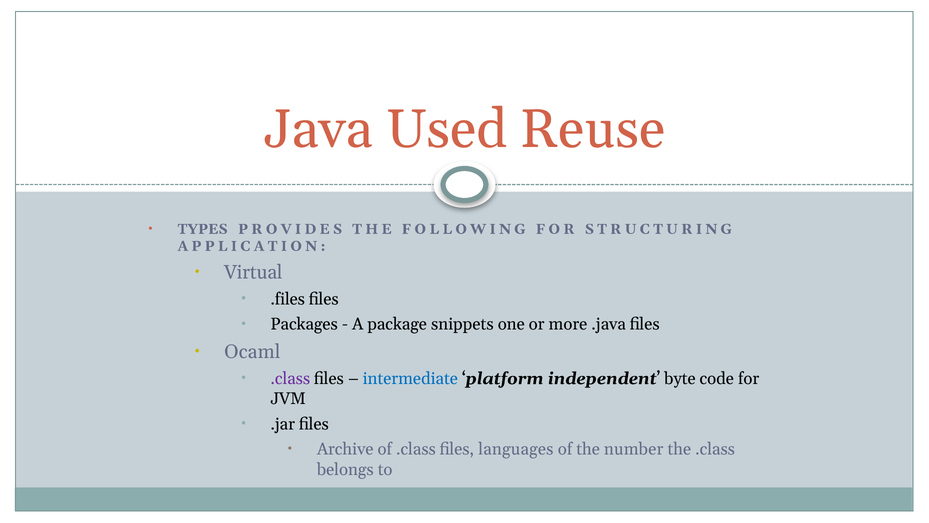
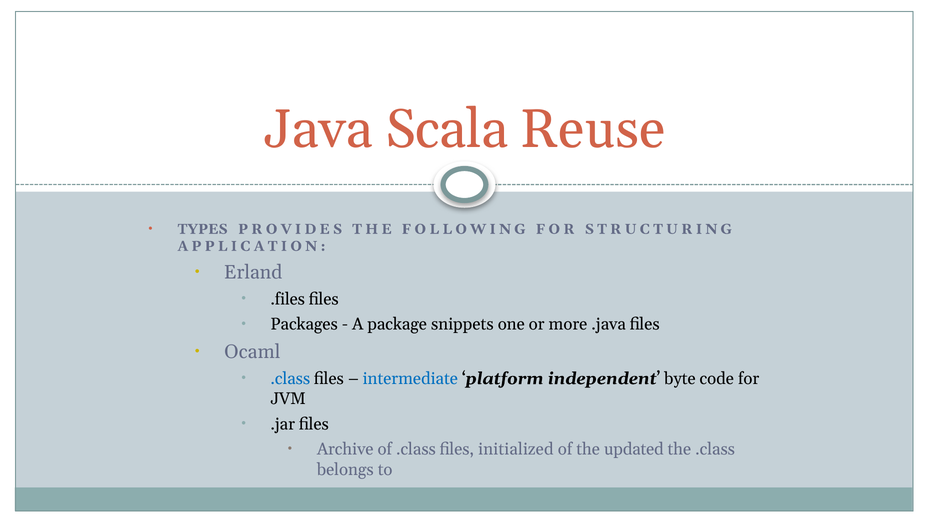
Used: Used -> Scala (447, 129)
Virtual: Virtual -> Erland (253, 272)
.class colour: purple -> blue (290, 378)
languages: languages -> initialized (516, 449)
number: number -> updated (634, 449)
